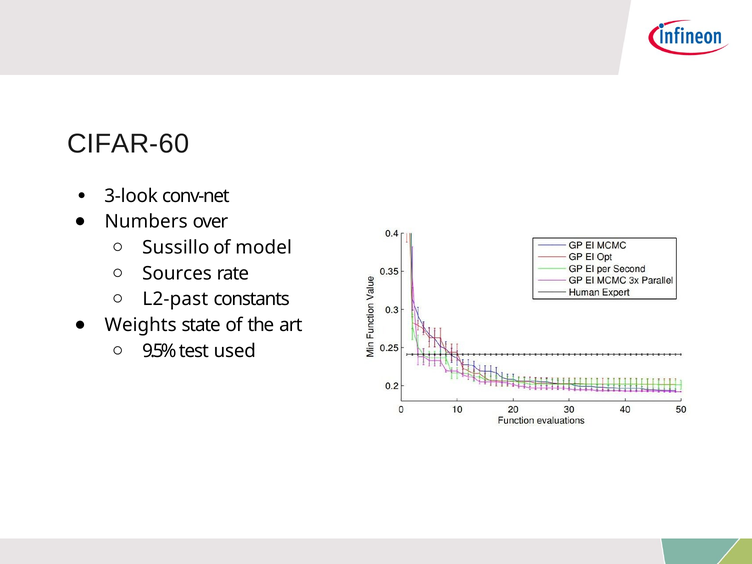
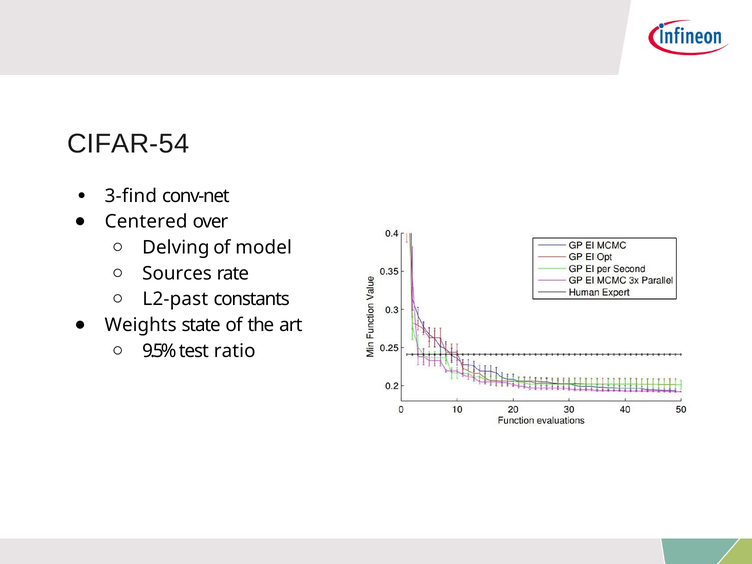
CIFAR-60: CIFAR-60 -> CIFAR-54 (128, 144)
3-look: 3-look -> 3-find (131, 196)
Numbers: Numbers -> Centered (146, 222)
Sussillo: Sussillo -> Delving (176, 247)
used: used -> ratio (235, 351)
